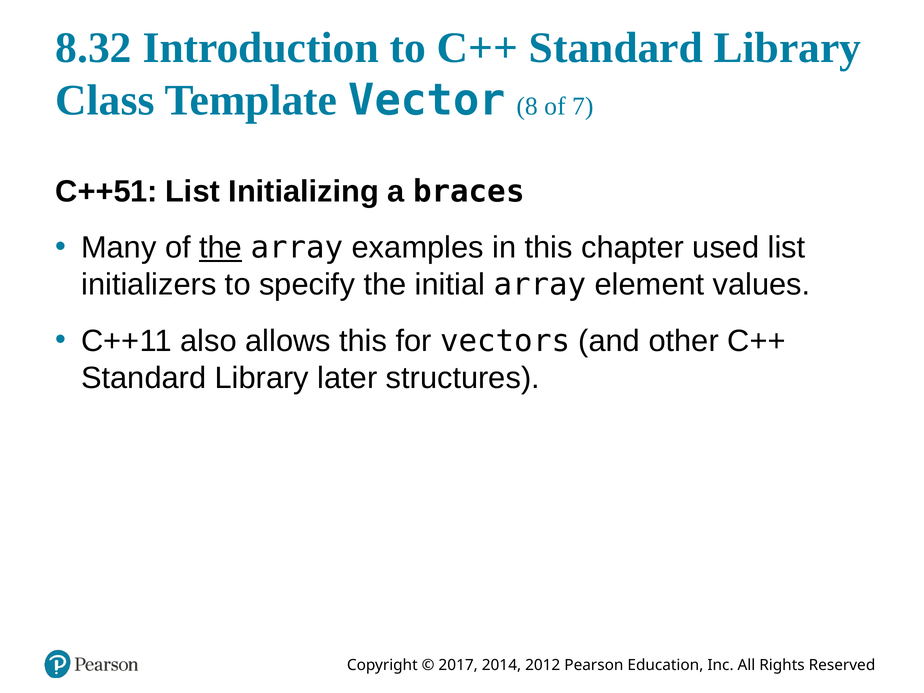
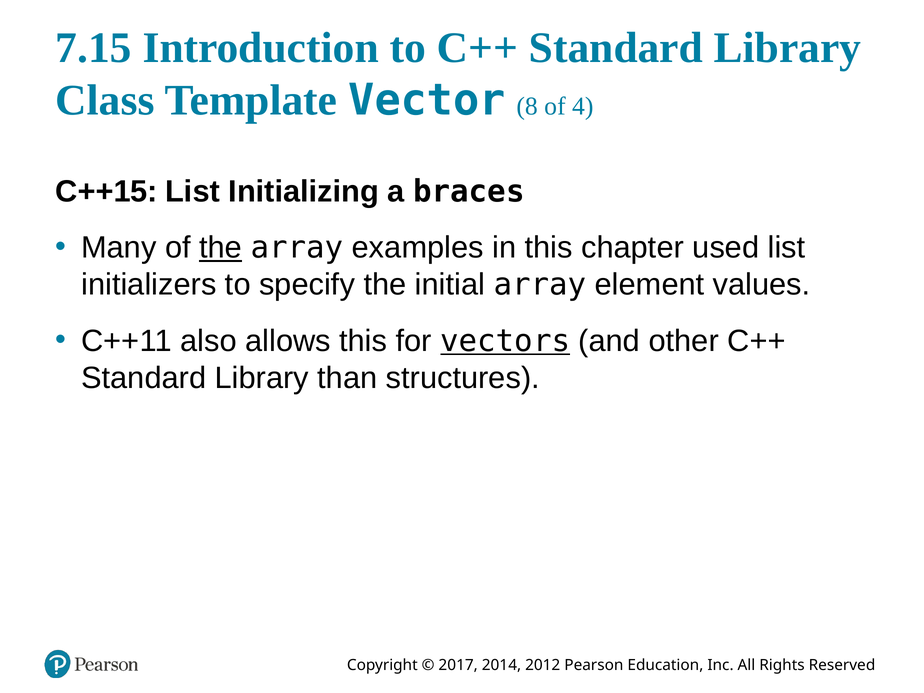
8.32: 8.32 -> 7.15 (94, 48)
7: 7 -> 4 (583, 106)
51: 51 -> 15 (135, 192)
vectors underline: none -> present (505, 341)
later: later -> than (347, 378)
